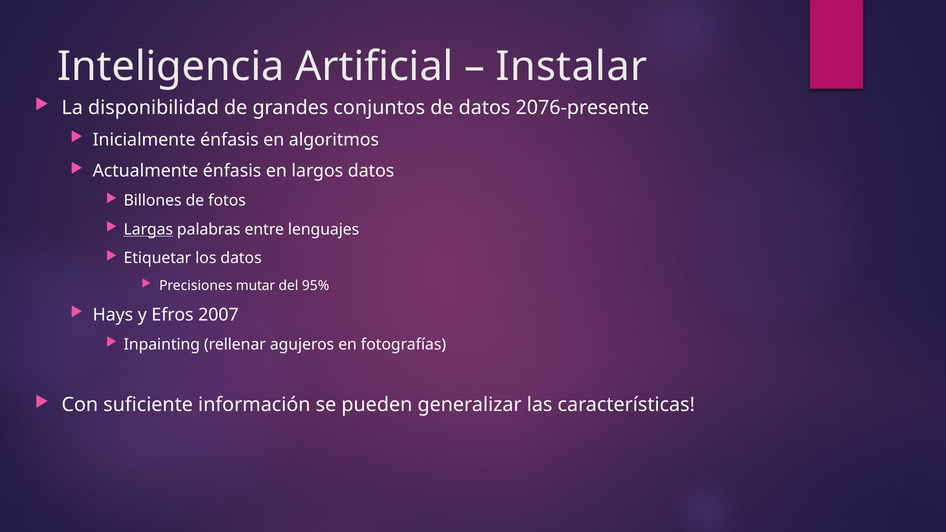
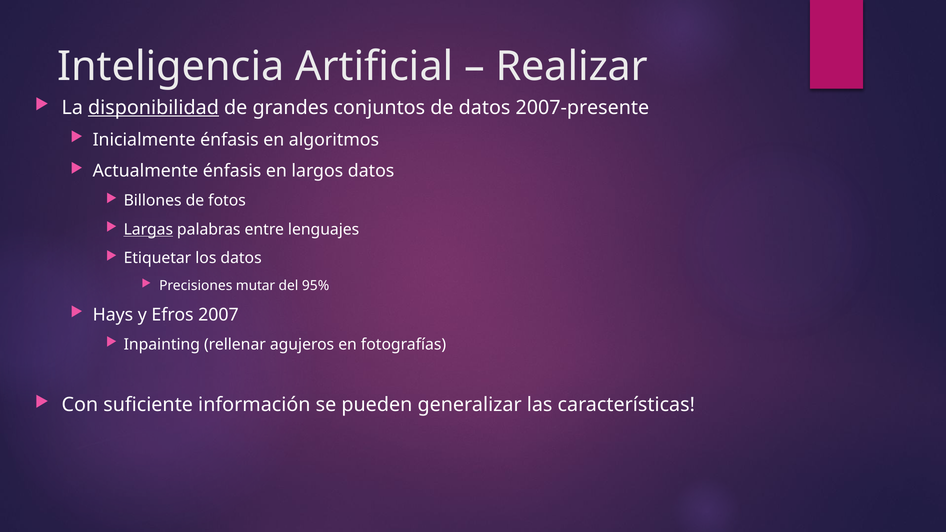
Instalar: Instalar -> Realizar (572, 66)
disponibilidad underline: none -> present (153, 108)
2076-presente: 2076-presente -> 2007-presente (582, 108)
